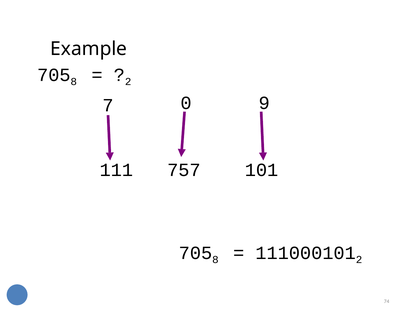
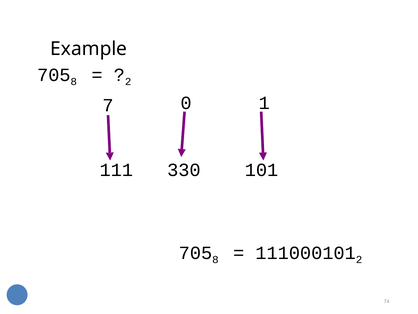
9: 9 -> 1 (264, 103)
757: 757 -> 330 (184, 170)
